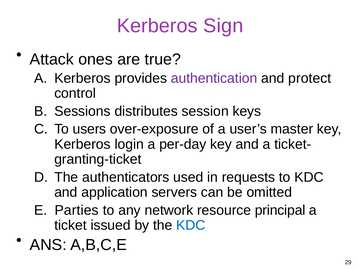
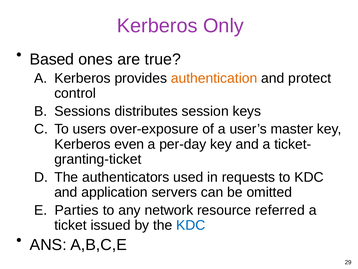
Sign: Sign -> Only (223, 26)
Attack: Attack -> Based (52, 59)
authentication colour: purple -> orange (214, 78)
login: login -> even (129, 144)
principal: principal -> referred (280, 210)
